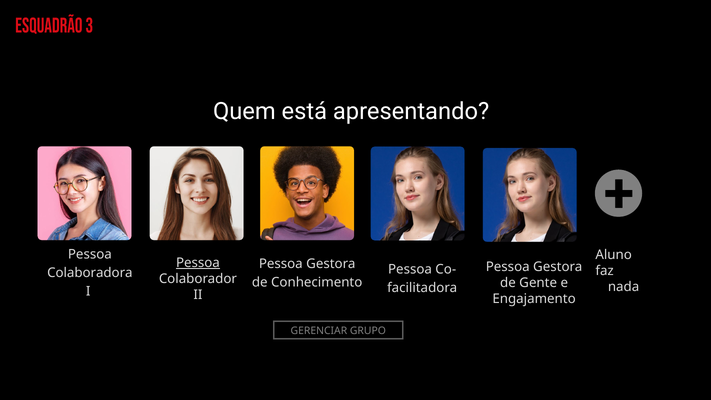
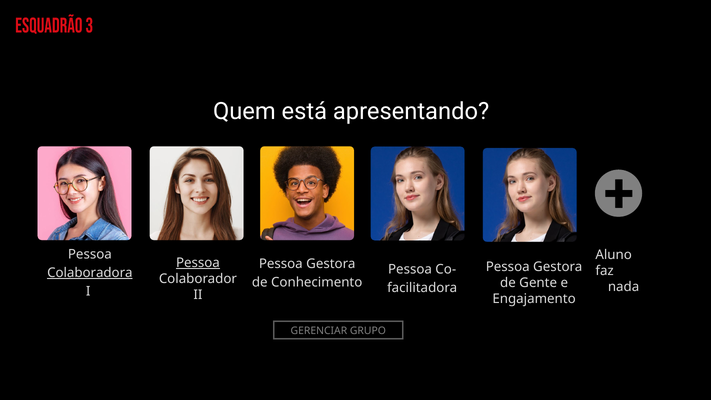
Colaboradora underline: none -> present (90, 273)
